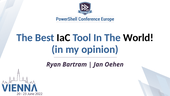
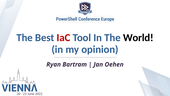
IaC colour: black -> red (63, 38)
